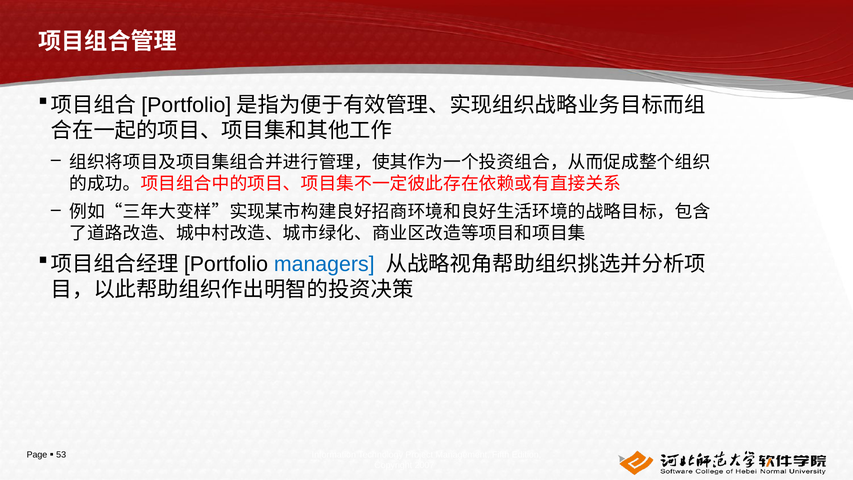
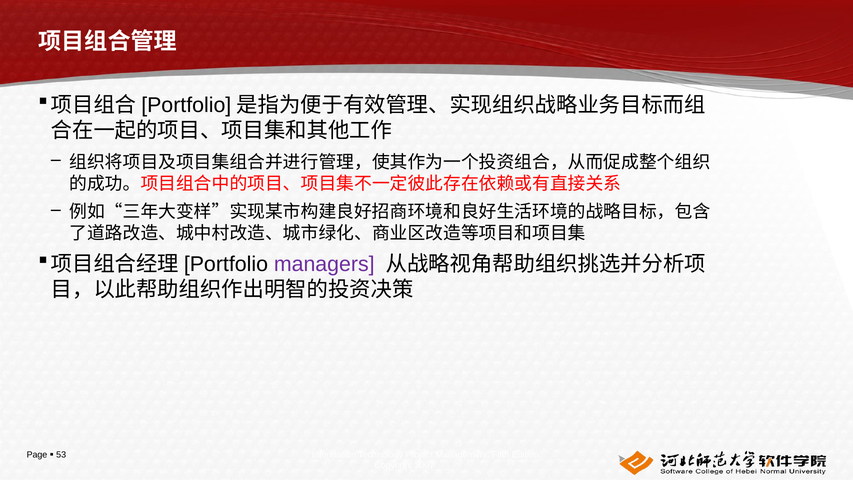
managers colour: blue -> purple (324, 264)
